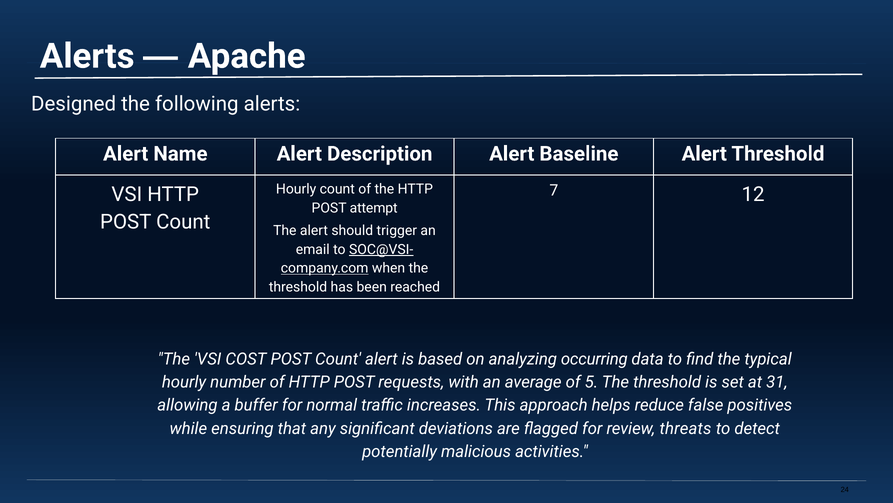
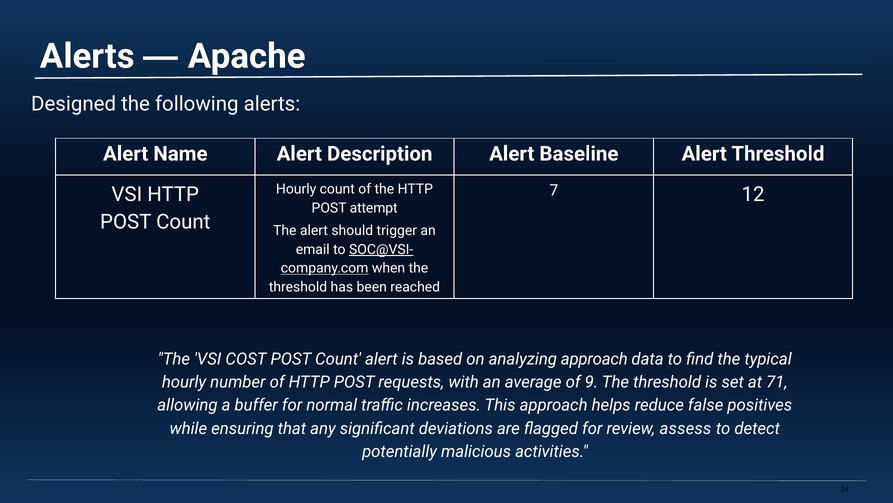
analyzing occurring: occurring -> approach (594, 359)
5: 5 -> 9 (591, 382)
31: 31 -> 71 (777, 382)
threats: threats -> assess (685, 428)
